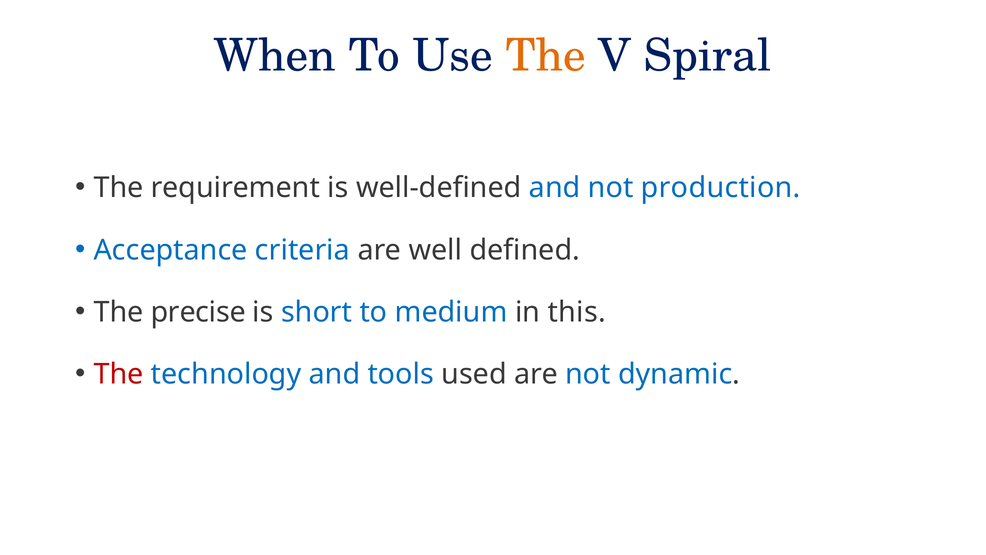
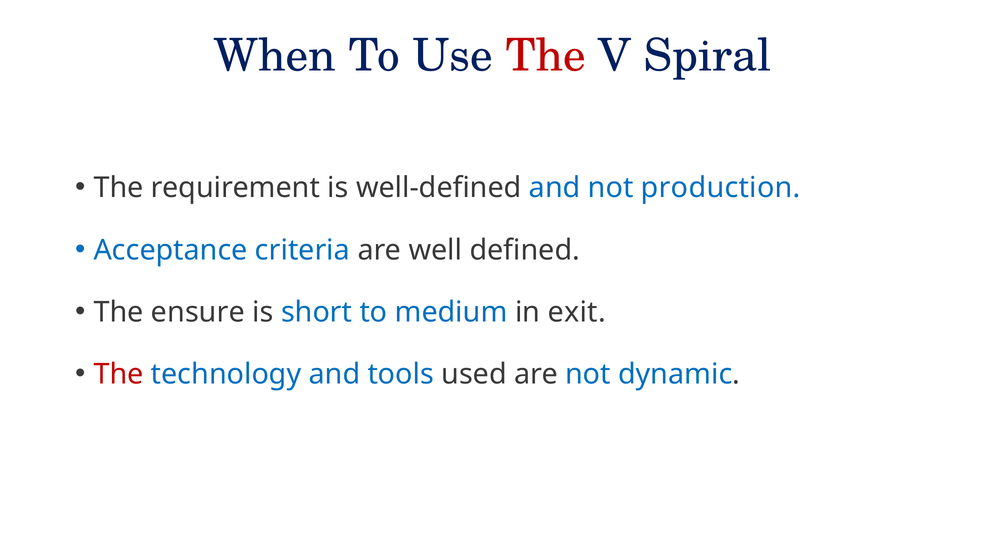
The colour: orange -> red (546, 56)
precise: precise -> ensure (198, 312)
this: this -> exit (577, 312)
